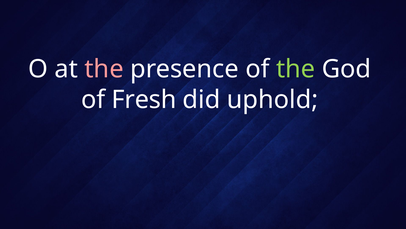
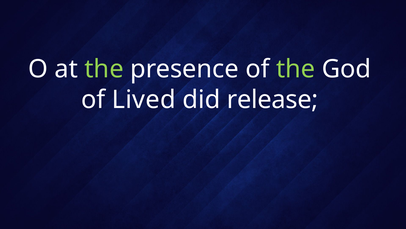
the colour: pink -> light green (104, 69)
Fresh: Fresh -> Lived (144, 99)
uphold: uphold -> release (273, 99)
